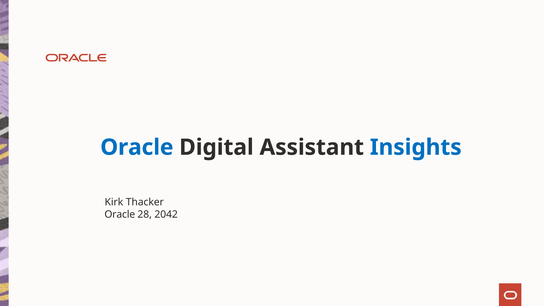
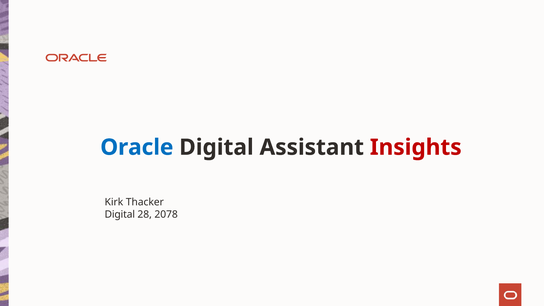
Insights colour: blue -> red (416, 147)
Oracle: Oracle -> Digital (120, 214)
2042: 2042 -> 2078 (166, 214)
